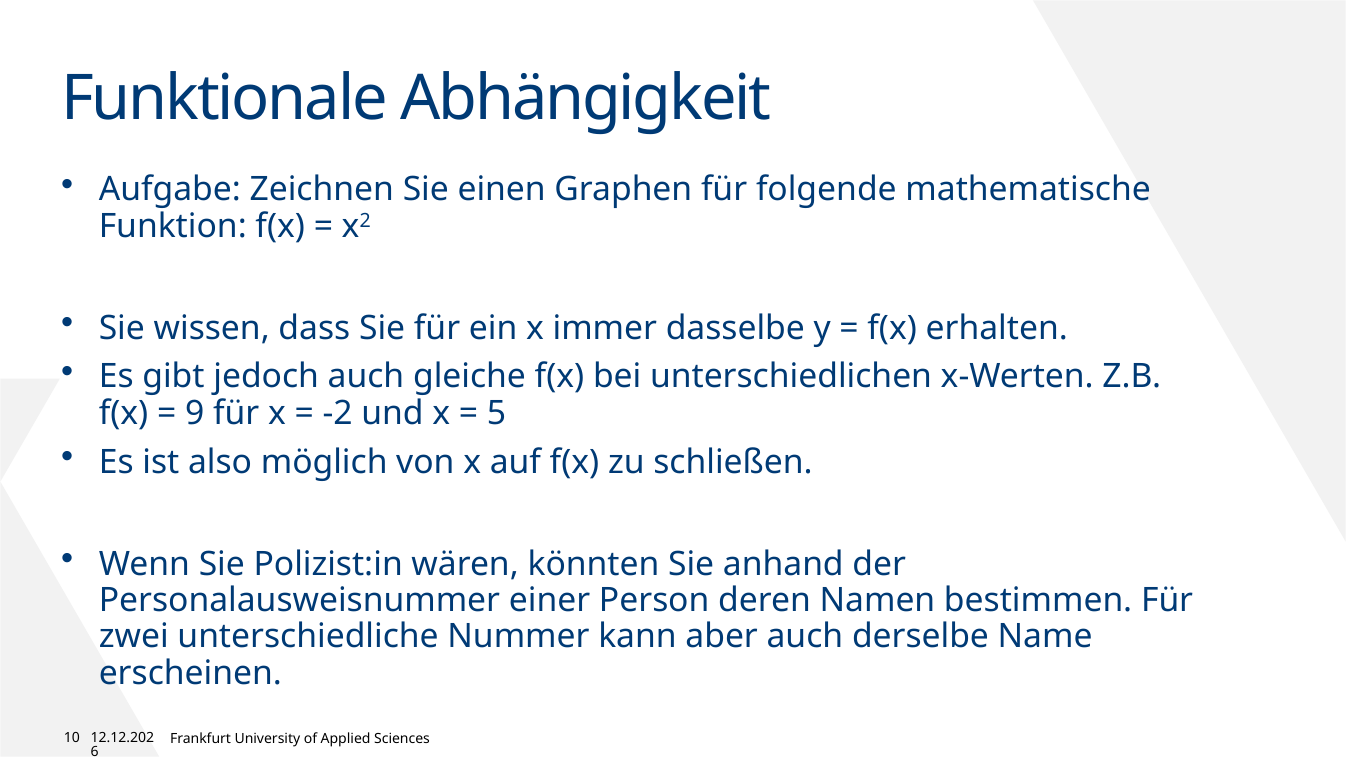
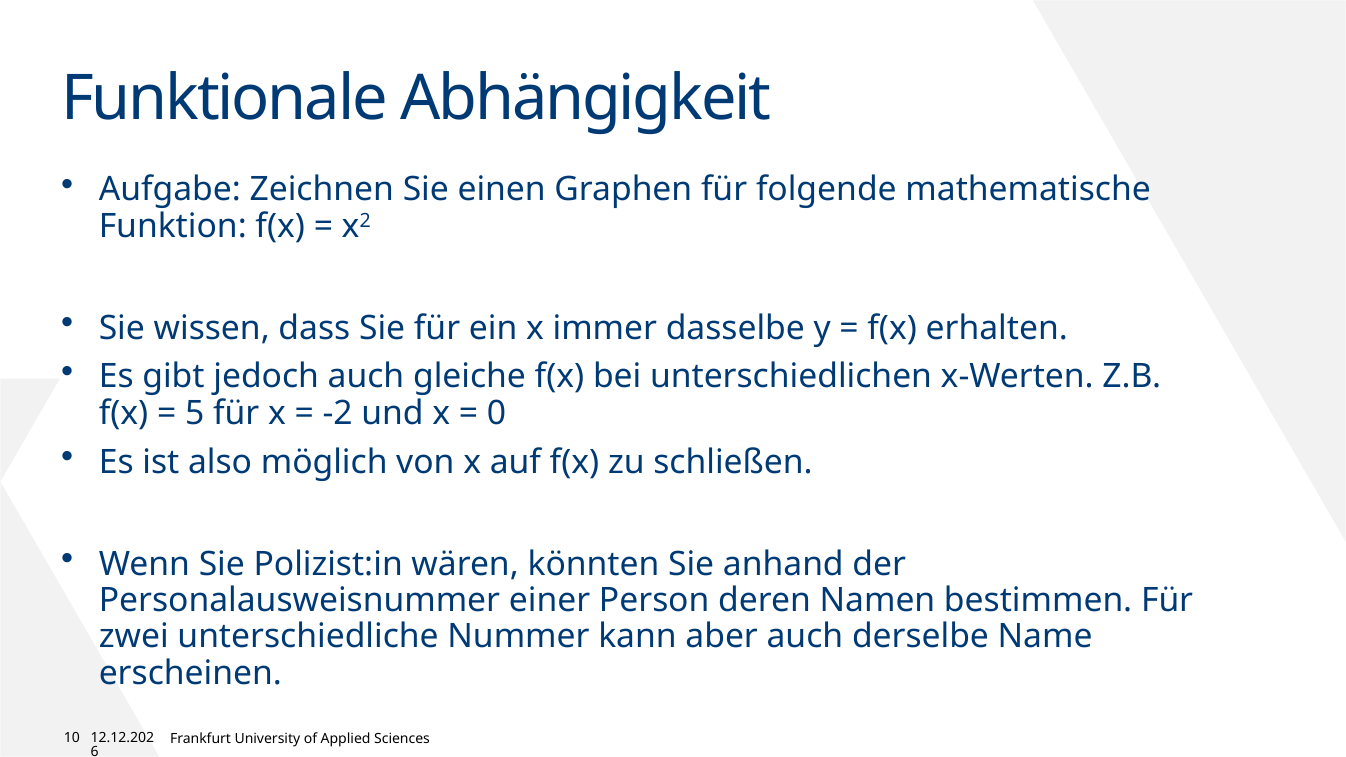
9: 9 -> 5 (195, 413)
5: 5 -> 0 (496, 413)
